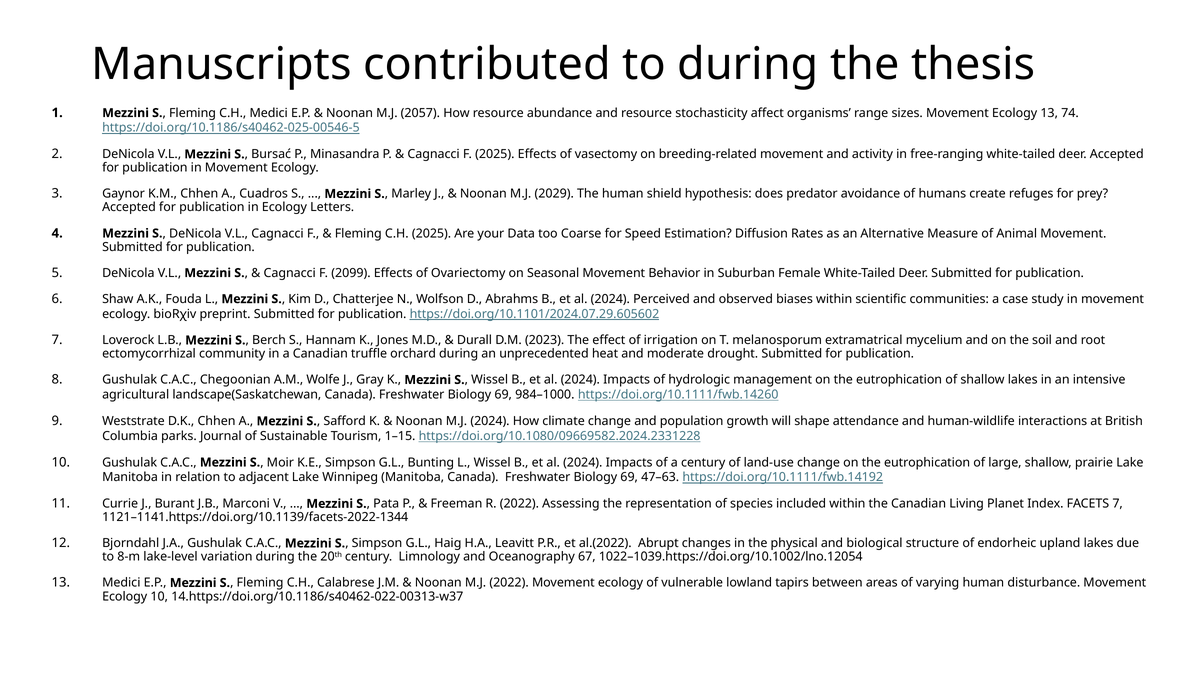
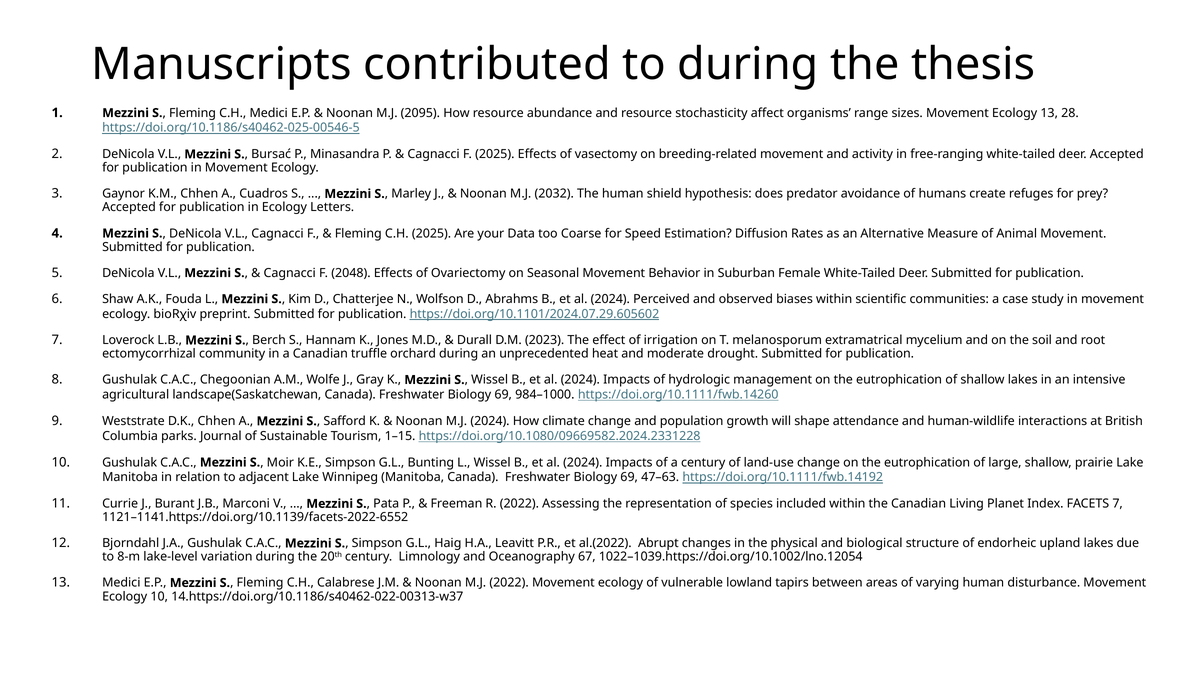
2057: 2057 -> 2095 (420, 113)
74: 74 -> 28 (1070, 113)
2029: 2029 -> 2032 (554, 194)
2099: 2099 -> 2048 (351, 273)
1121–1141.https://doi.org/10.1139/facets-2022-1344: 1121–1141.https://doi.org/10.1139/facets-2022-1344 -> 1121–1141.https://doi.org/10.1139/facets-2022-6552 (255, 517)
